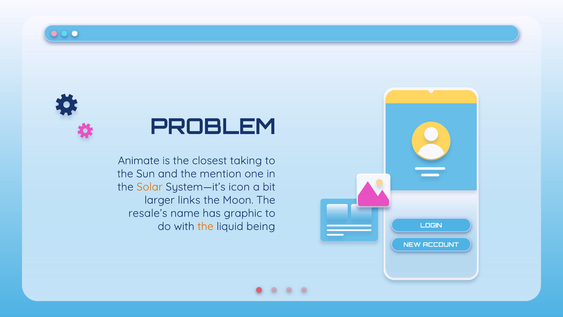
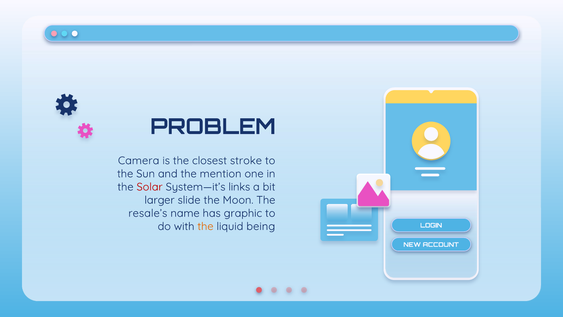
Animate: Animate -> Camera (139, 160)
taking: taking -> stroke (246, 160)
Solar colour: orange -> red (150, 187)
icon: icon -> links (239, 187)
links: links -> slide (189, 200)
